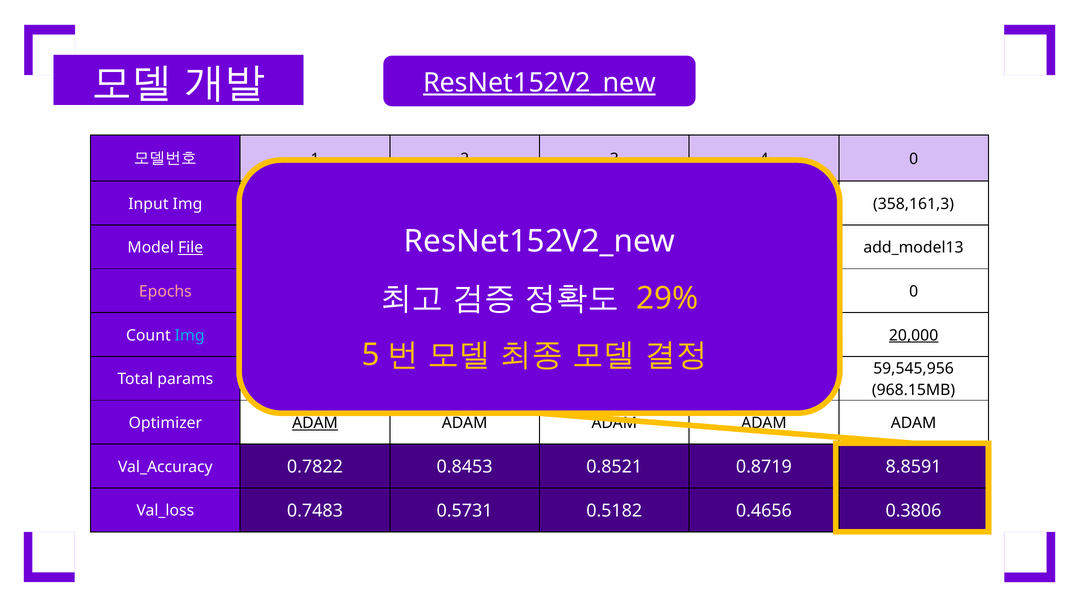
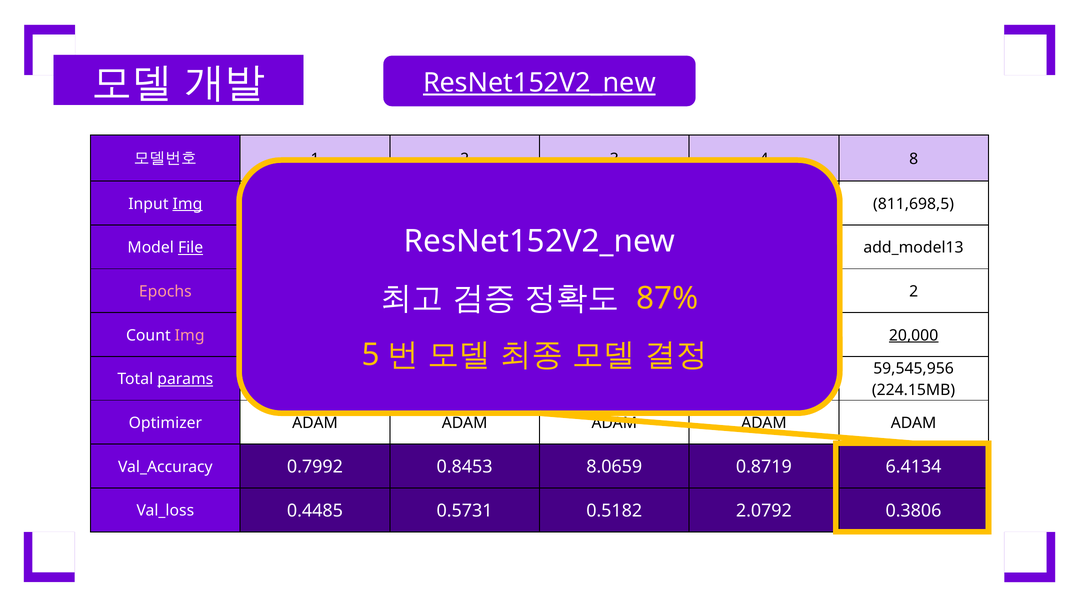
0: 0 -> 8 (914, 159)
Img underline: none -> present (187, 204)
358,161,3: 358,161,3 -> 811,698,5 (914, 204)
29%: 29% -> 87% (667, 298)
0: 0 -> 2 (914, 292)
Img colour: light blue -> pink (190, 335)
params underline: none -> present (185, 379)
968.15MB: 968.15MB -> 224.15MB (914, 390)
ADAM underline: present -> none (315, 423)
0.7822: 0.7822 -> 0.7992 (315, 467)
0.8521: 0.8521 -> 8.0659 (614, 467)
8.8591: 8.8591 -> 6.4134 (914, 467)
0.7483: 0.7483 -> 0.4485 (315, 511)
0.4656: 0.4656 -> 2.0792 (764, 511)
